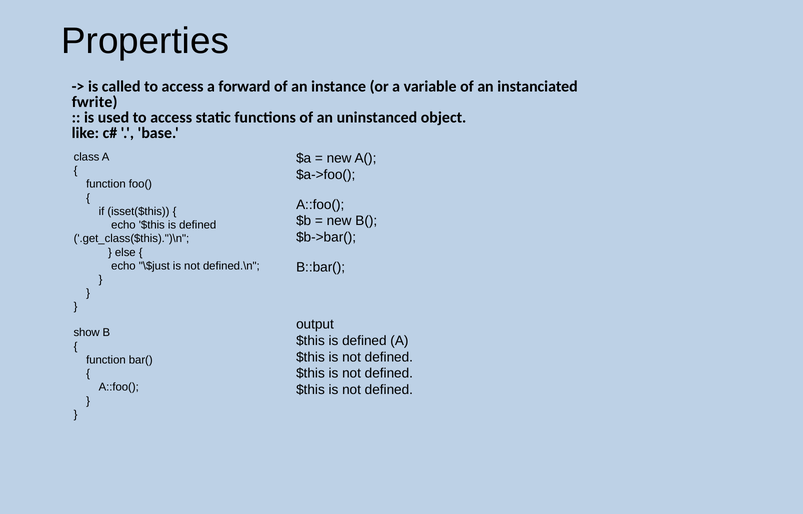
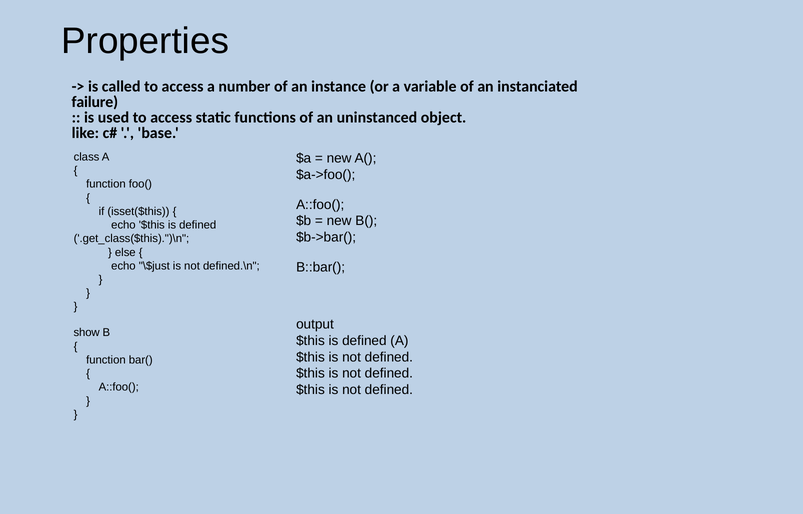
forward: forward -> number (244, 86)
fwrite: fwrite -> failure (95, 102)
